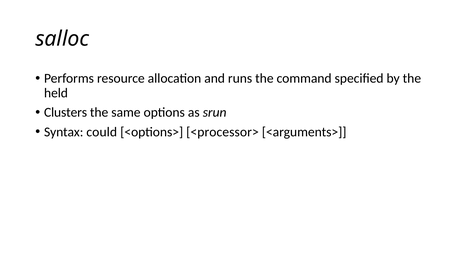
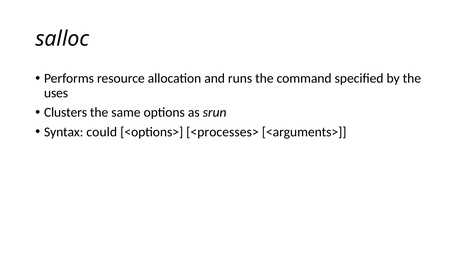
held: held -> uses (56, 93)
<processor>: <processor> -> <processes> (222, 132)
